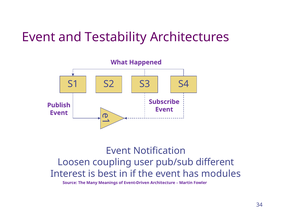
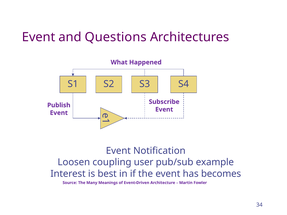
Testability: Testability -> Questions (116, 37)
different: different -> example (215, 162)
modules: modules -> becomes (221, 174)
